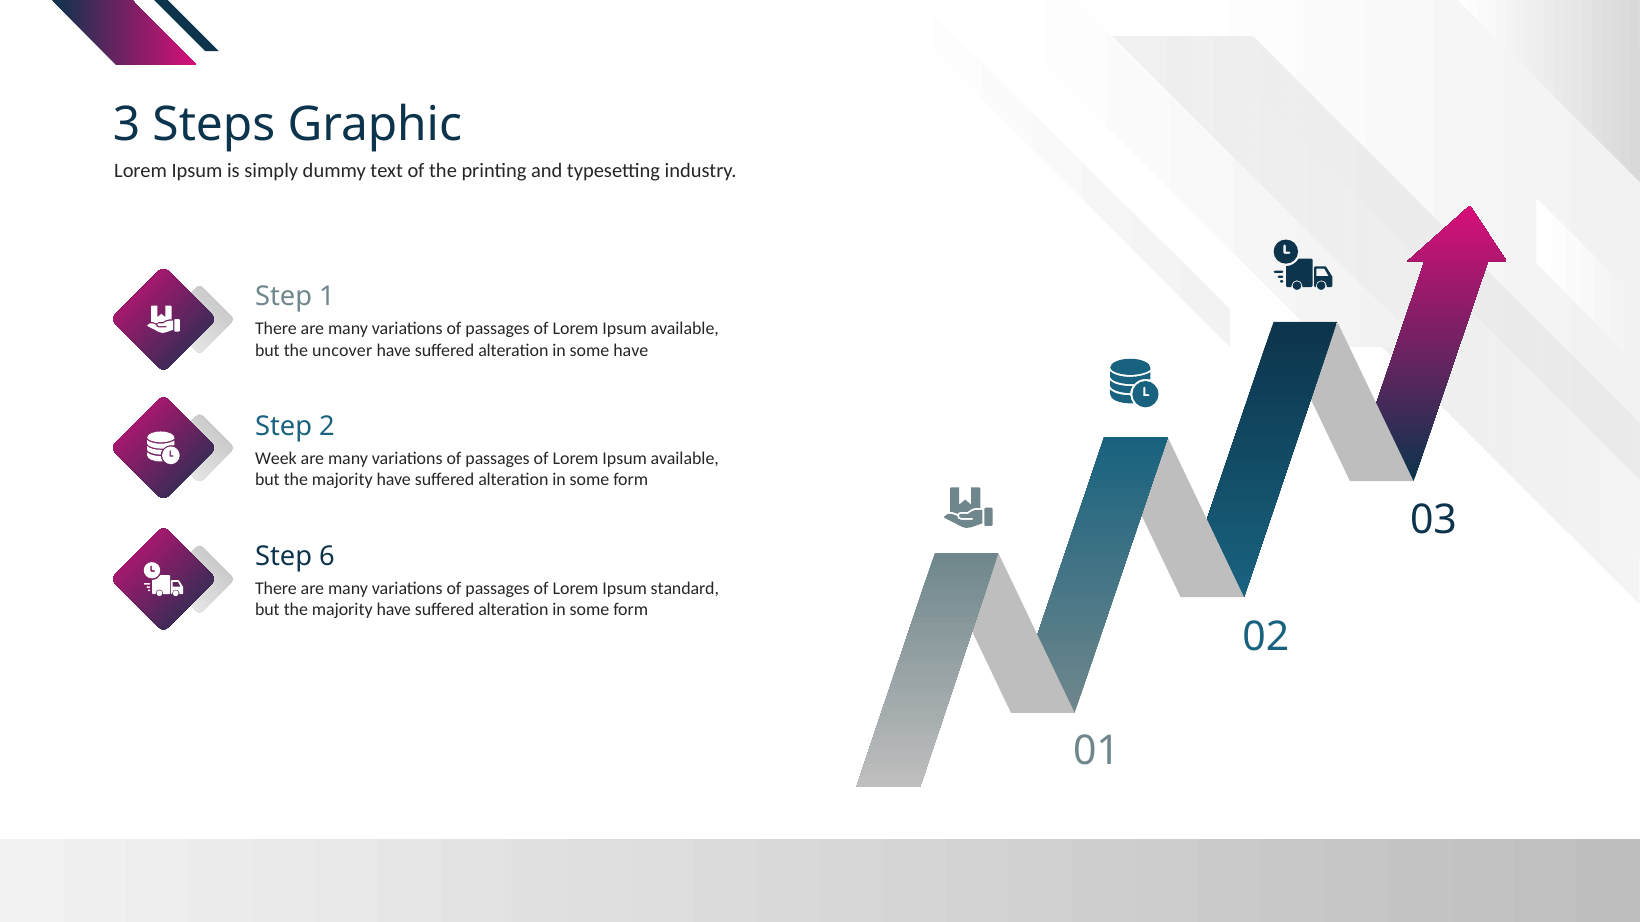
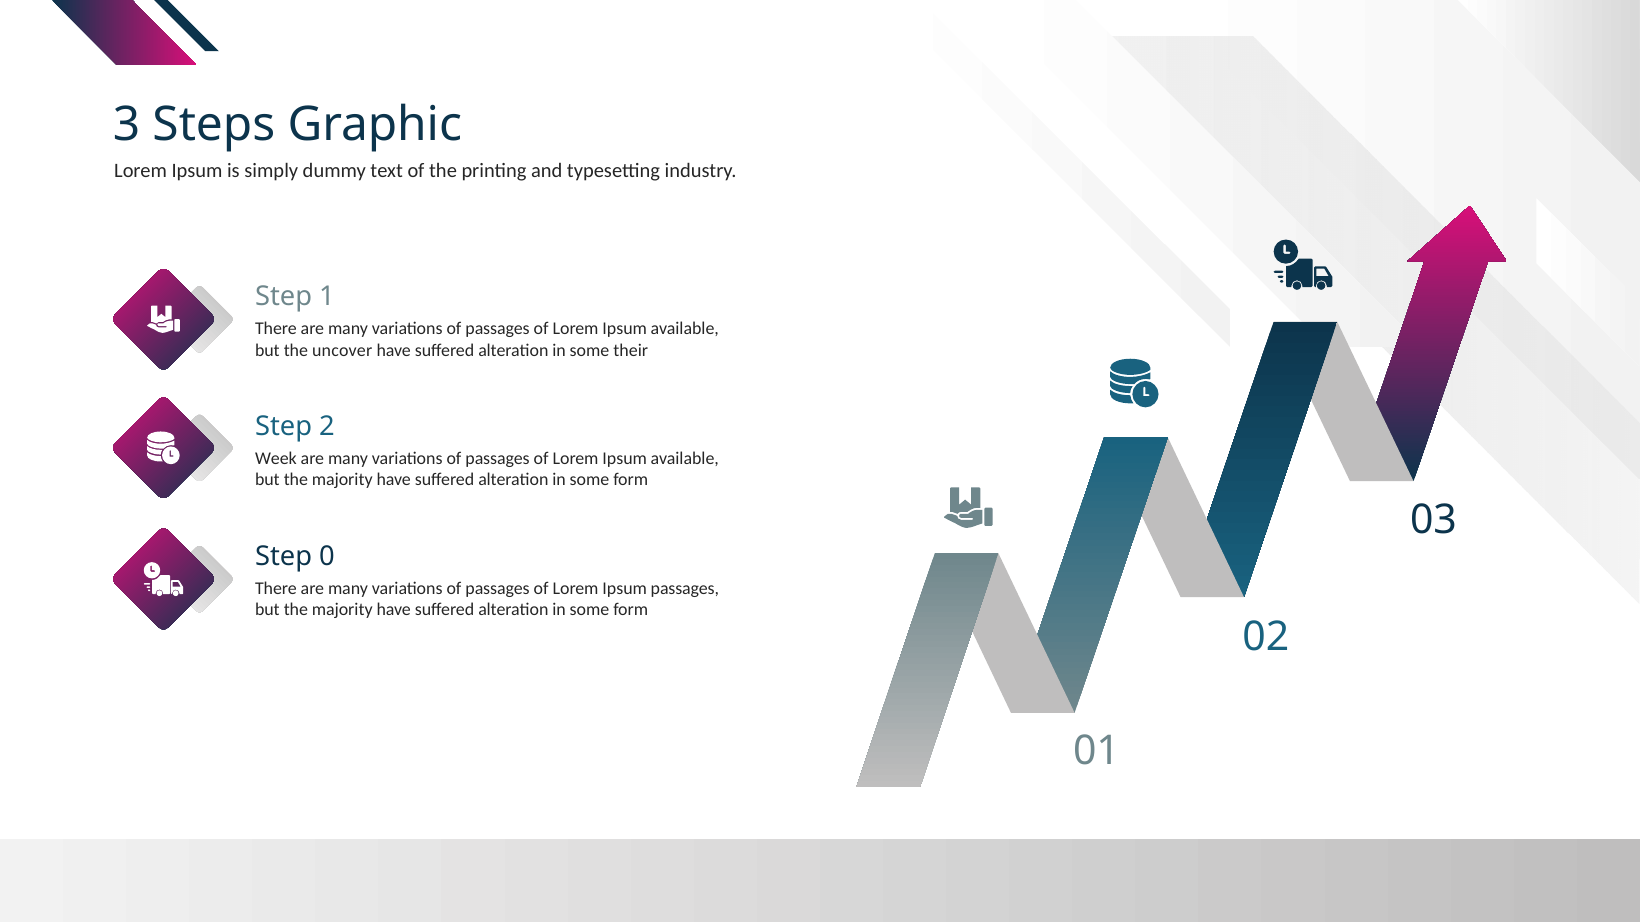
some have: have -> their (631, 350)
6: 6 -> 0 (327, 557)
Ipsum standard: standard -> passages (685, 589)
